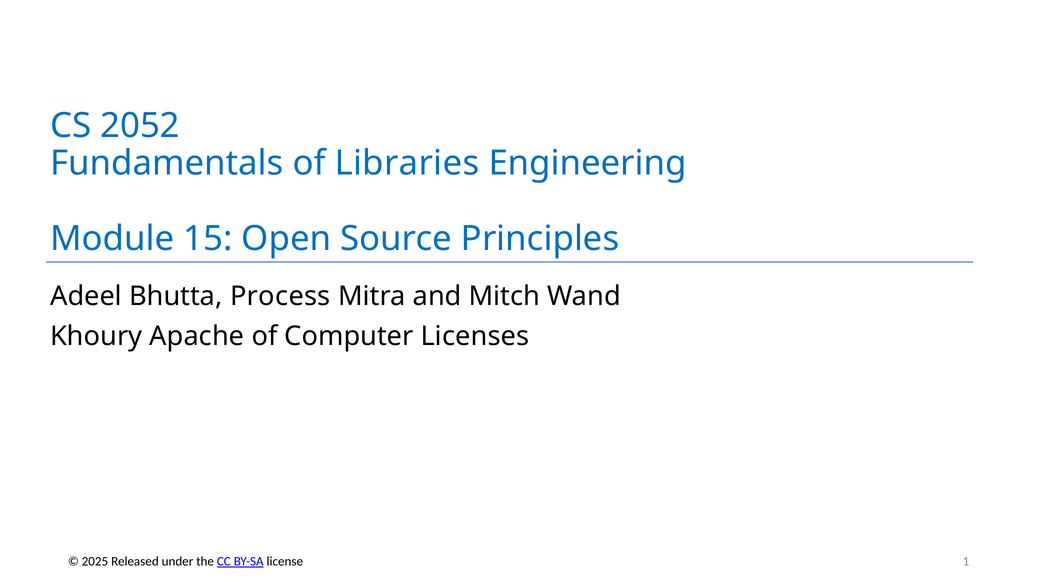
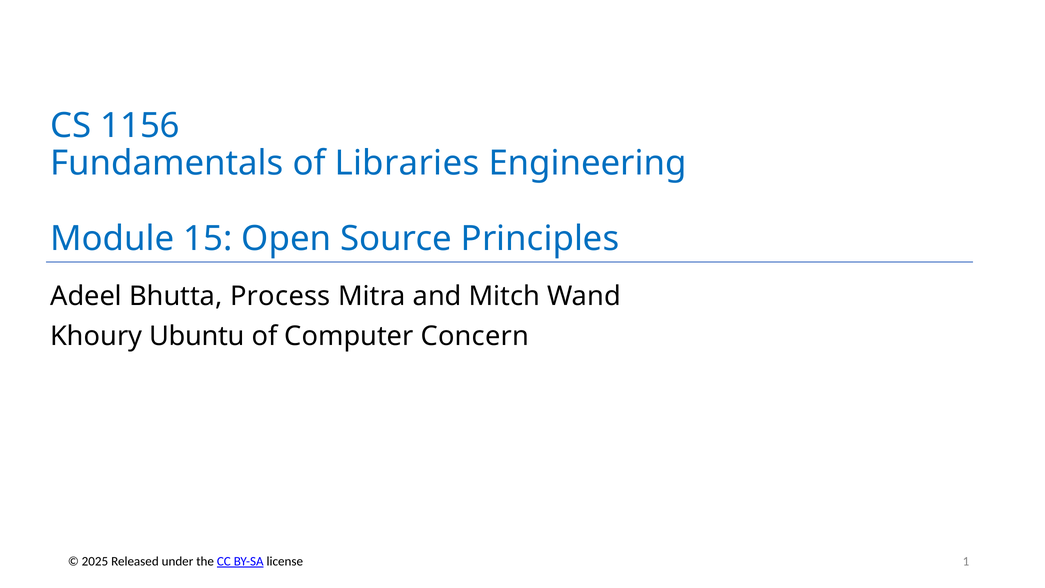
2052: 2052 -> 1156 (140, 126)
Apache: Apache -> Ubuntu (197, 336)
Licenses: Licenses -> Concern (475, 336)
